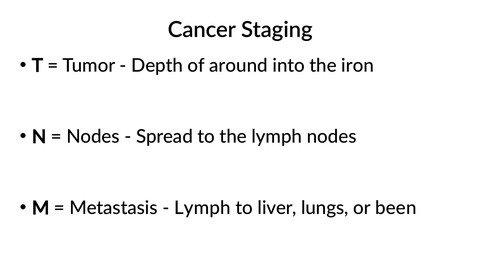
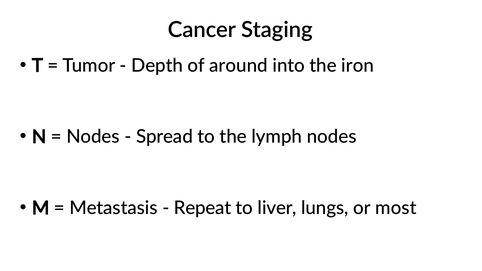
Lymph: Lymph -> Repeat (203, 208)
been: been -> most (396, 208)
